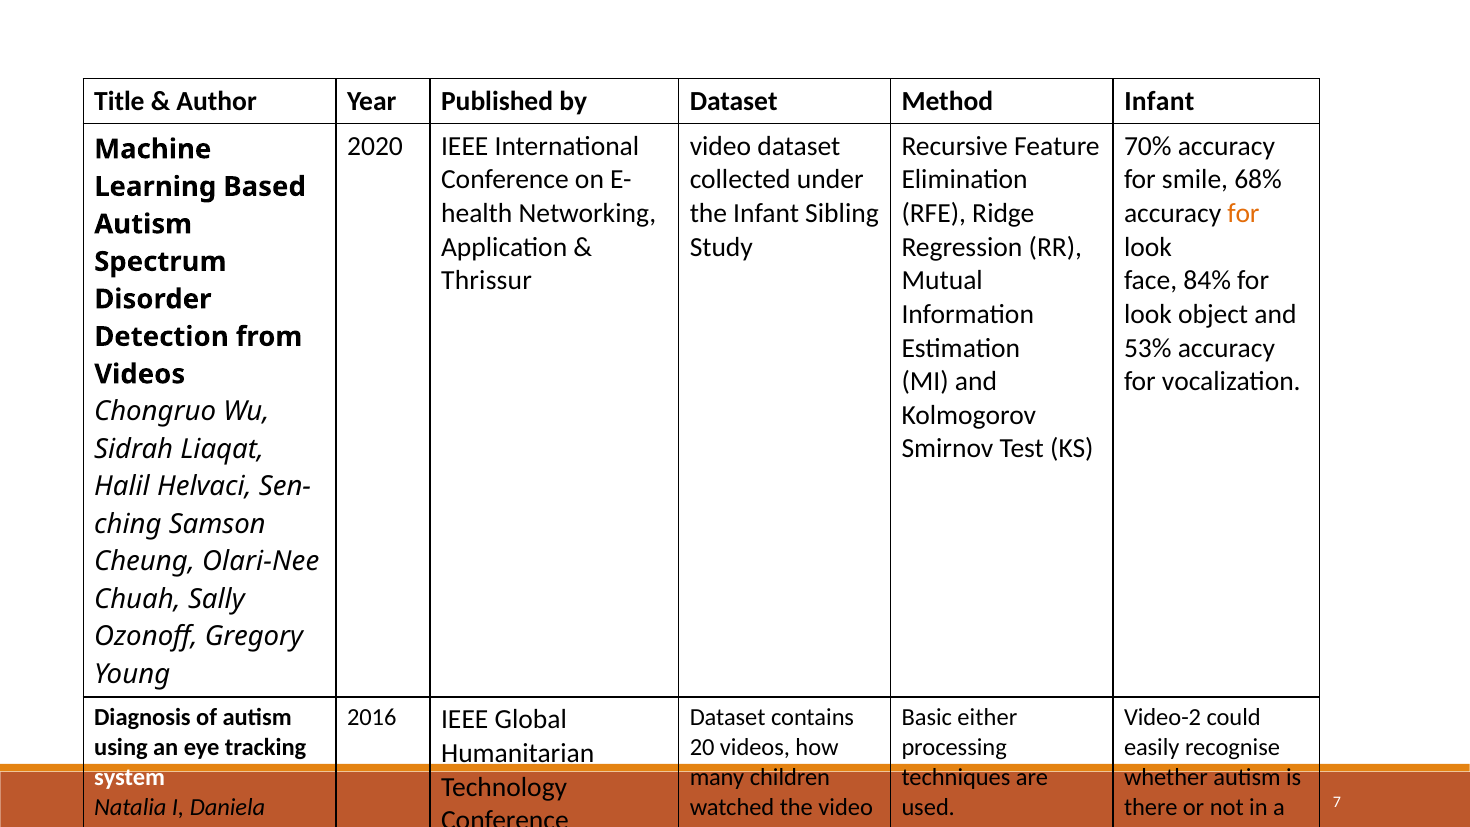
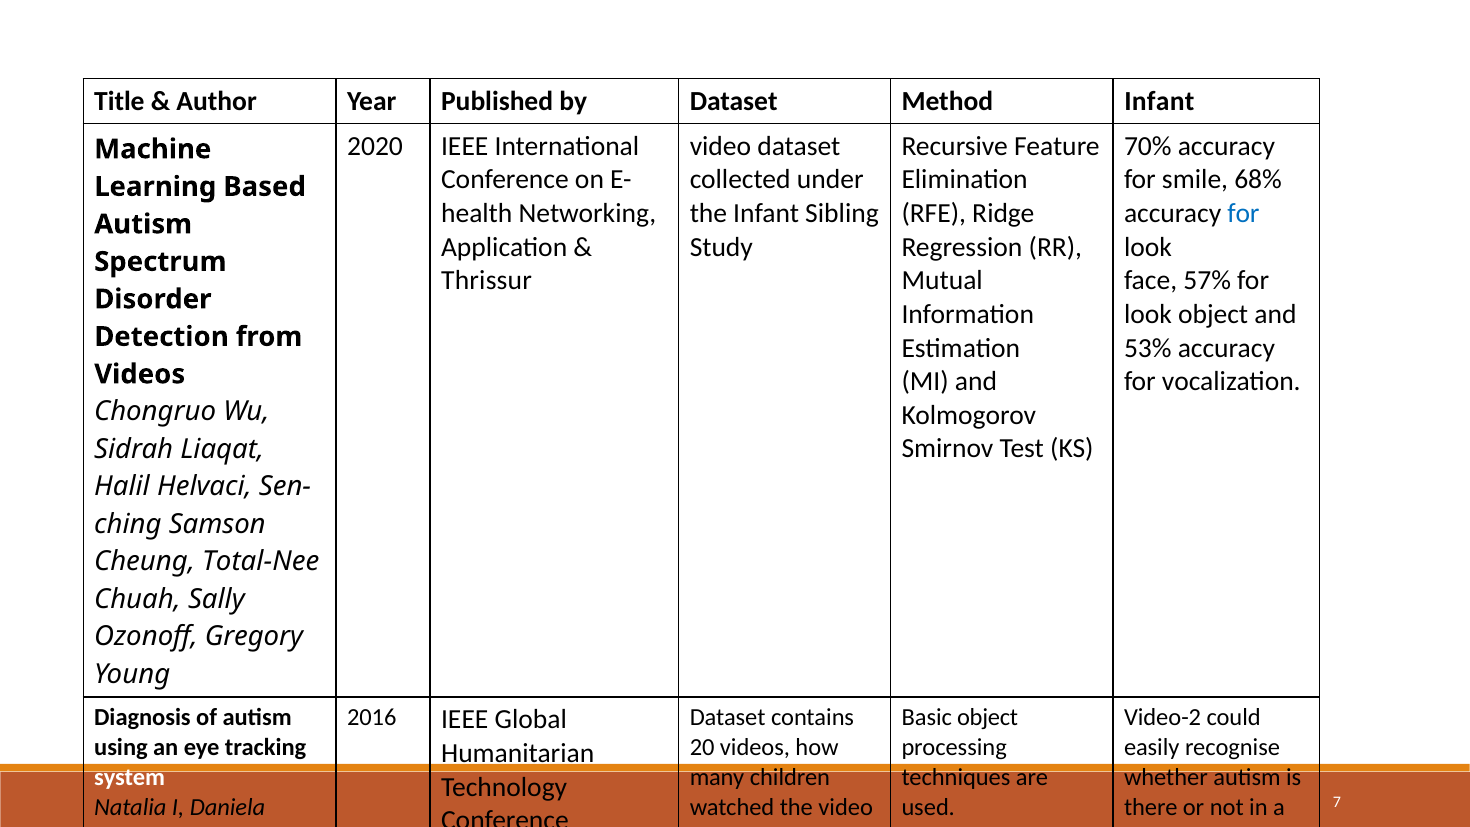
for colour: orange -> blue (1243, 213)
84%: 84% -> 57% (1207, 281)
Olari-Nee: Olari-Nee -> Total-Nee (261, 562)
Basic either: either -> object (988, 718)
